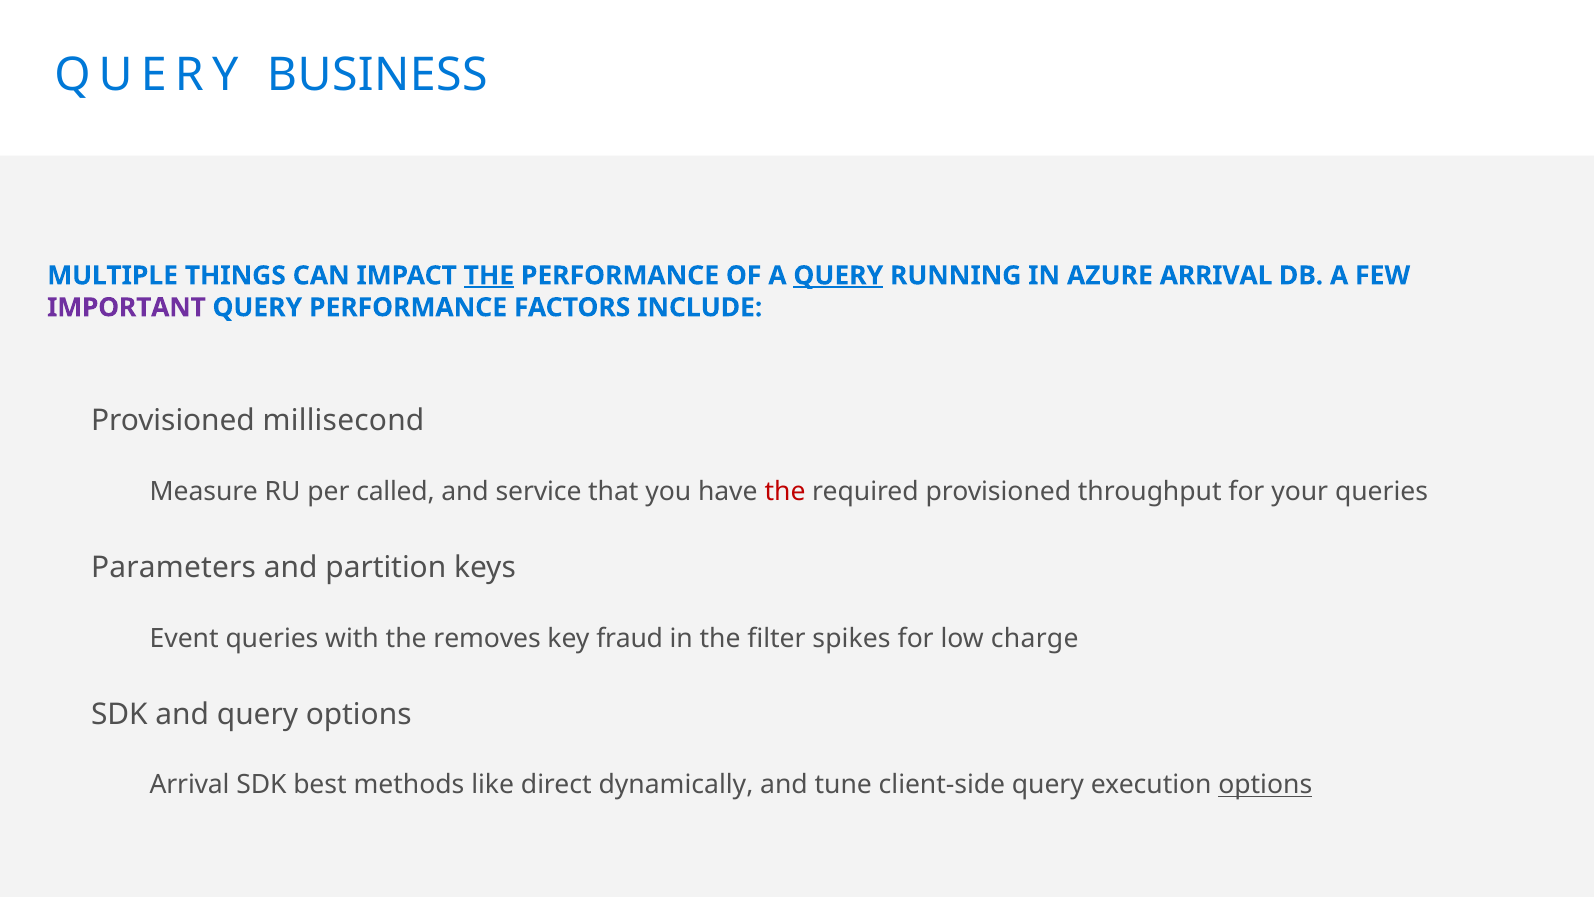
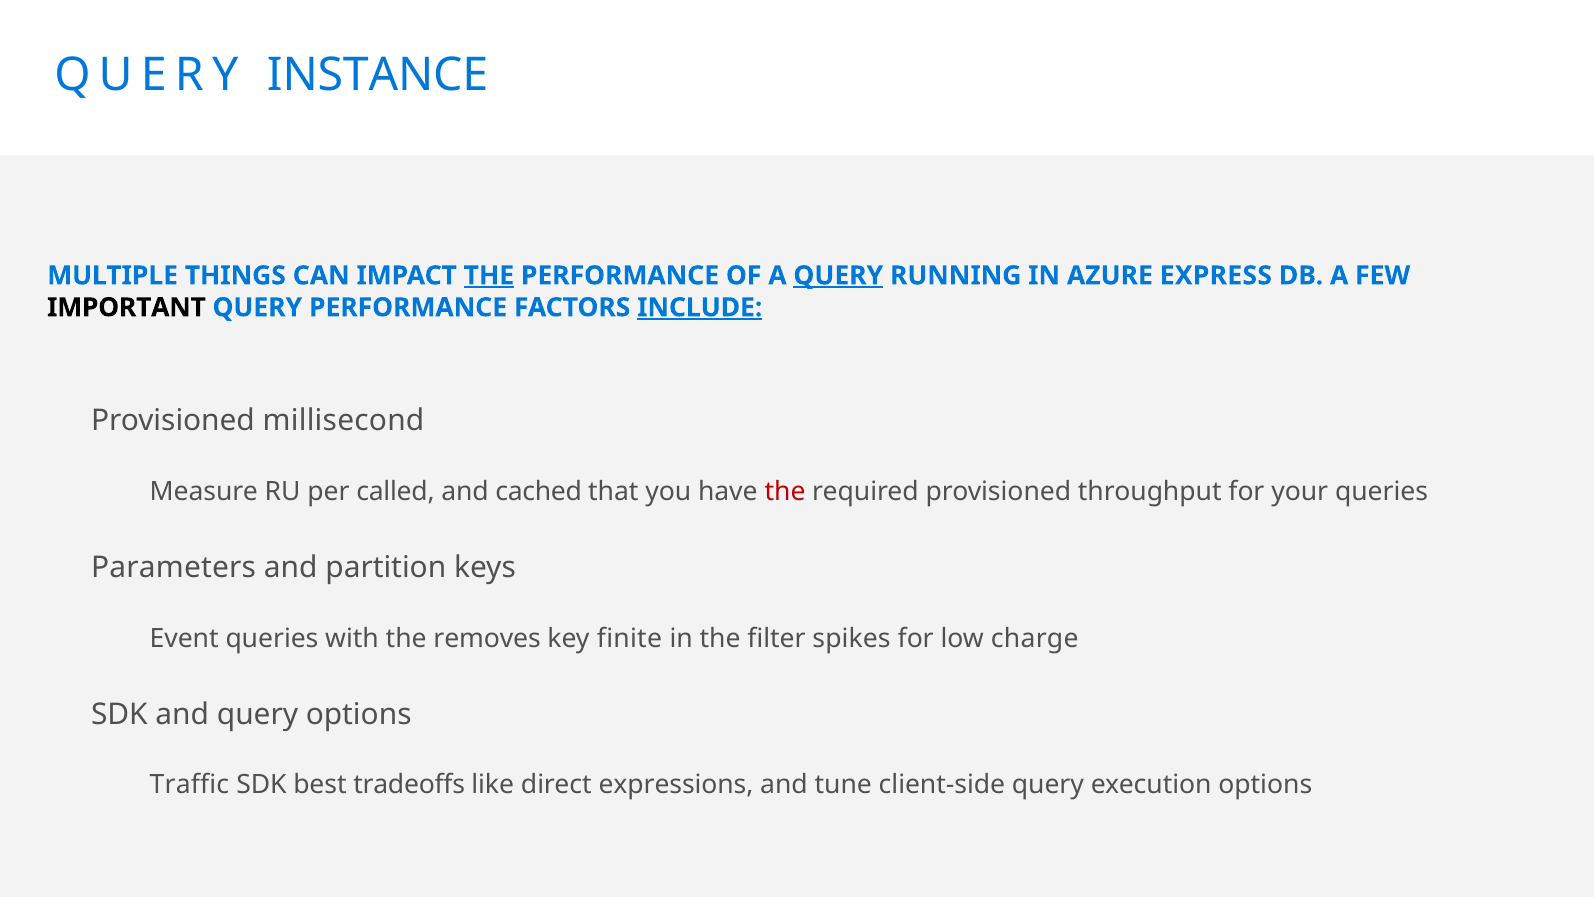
BUSINESS: BUSINESS -> INSTANCE (378, 75)
AZURE ARRIVAL: ARRIVAL -> EXPRESS (1216, 276)
IMPORTANT colour: purple -> black (127, 307)
INCLUDE underline: none -> present (700, 307)
service: service -> cached (539, 491)
fraud: fraud -> finite (629, 638)
Arrival: Arrival -> Traffic (189, 785)
methods: methods -> tradeoffs (409, 785)
dynamically: dynamically -> expressions (676, 785)
options underline: present -> none (1265, 785)
